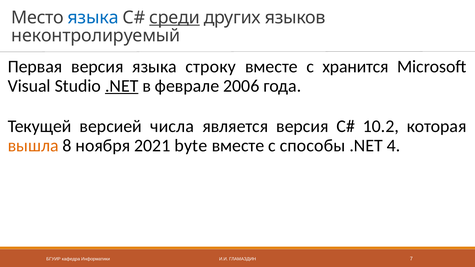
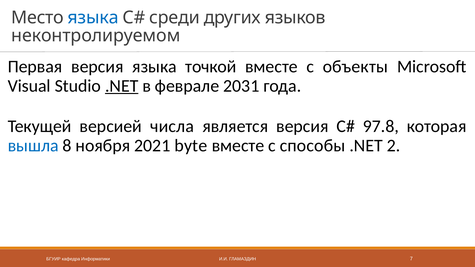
среди underline: present -> none (175, 18)
неконтролируемый: неконтролируемый -> неконтролируемом (96, 36)
строку: строку -> точкой (211, 67)
хранится: хранится -> объекты (355, 67)
2006: 2006 -> 2031 (241, 86)
10.2: 10.2 -> 97.8 (381, 126)
вышла colour: orange -> blue (33, 146)
4: 4 -> 2 (393, 146)
